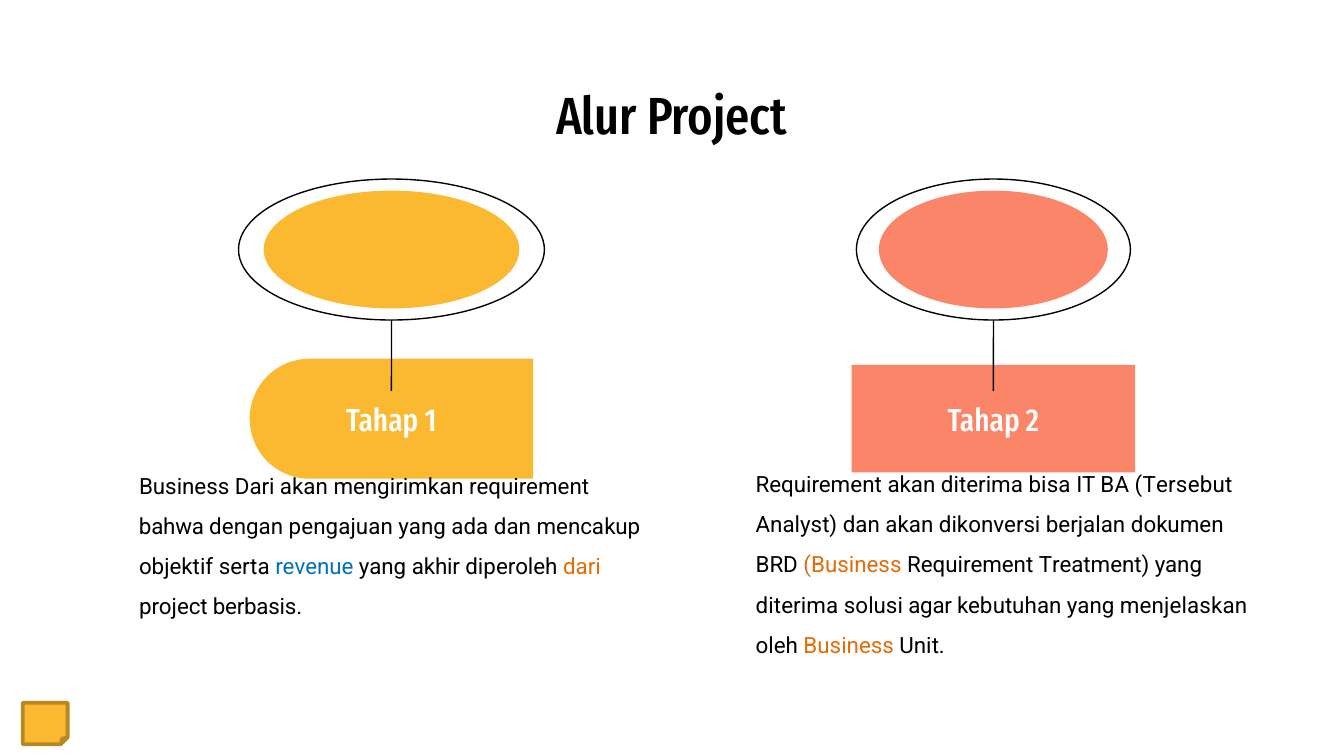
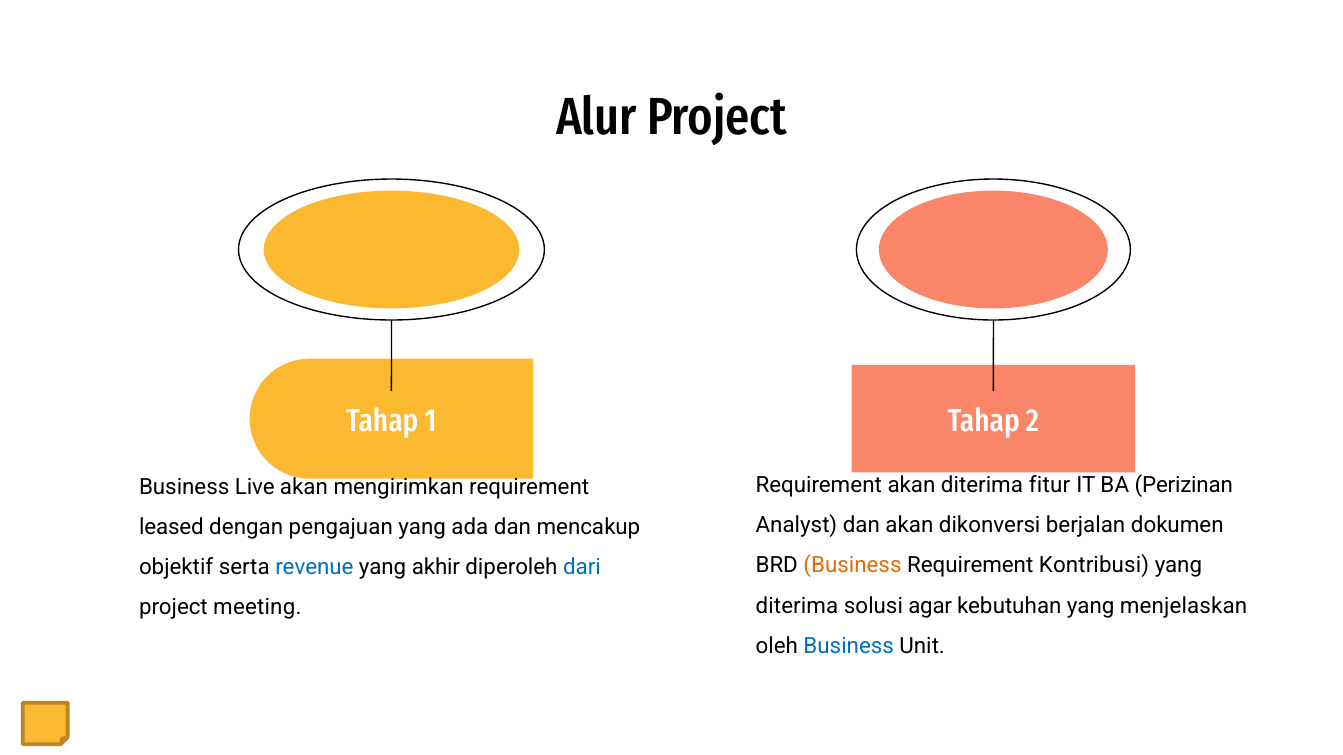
bisa: bisa -> fitur (1050, 485)
Tersebut: Tersebut -> Perizinan (1184, 485)
Business Dari: Dari -> Live (255, 487)
bahwa: bahwa -> leased (171, 527)
Treatment: Treatment -> Kontribusi (1094, 566)
dari colour: orange -> blue (582, 568)
berbasis: berbasis -> meeting (257, 608)
Business colour: orange -> blue (849, 646)
